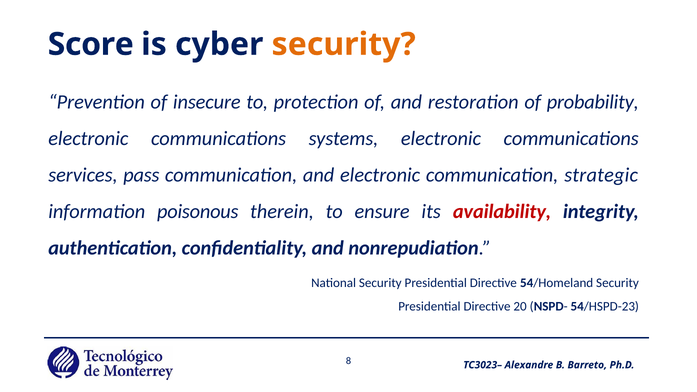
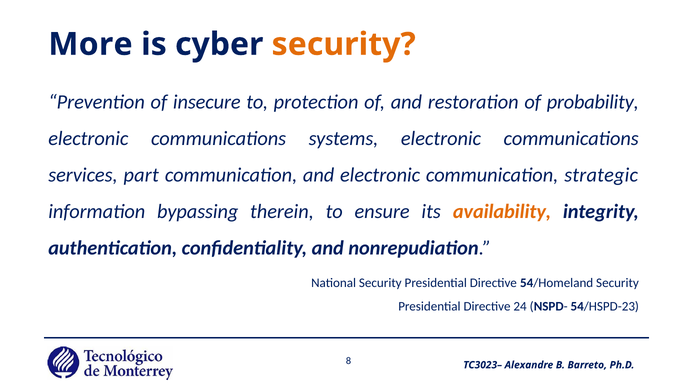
Score: Score -> More (90, 44)
pass: pass -> part (141, 175)
poisonous: poisonous -> bypassing (198, 212)
availability colour: red -> orange (502, 212)
20: 20 -> 24 (520, 306)
